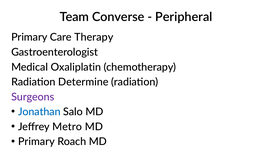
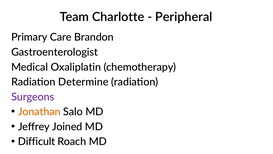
Converse: Converse -> Charlotte (118, 17)
Therapy: Therapy -> Brandon (94, 37)
Jonathan colour: blue -> orange (39, 112)
Metro: Metro -> Joined (67, 126)
Primary: Primary -> Difficult (36, 141)
